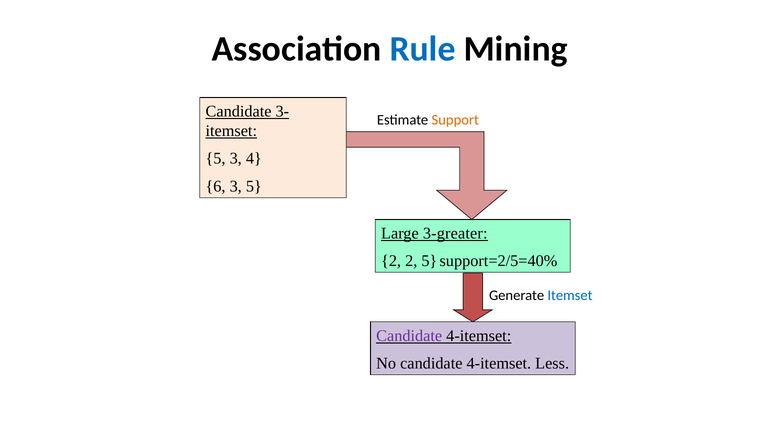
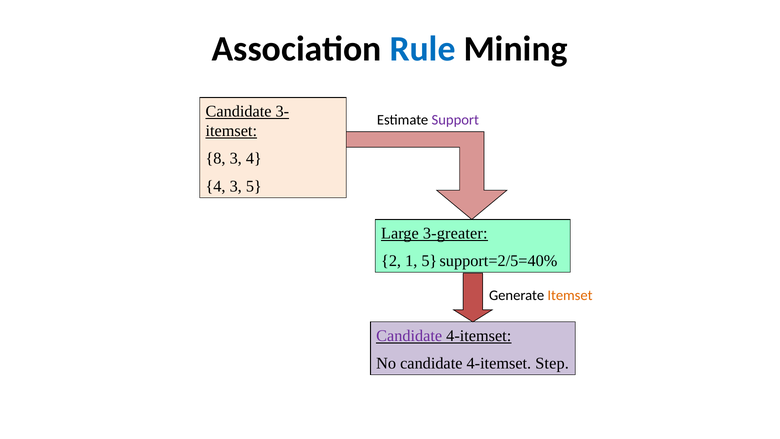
Support colour: orange -> purple (455, 120)
5: 5 -> 8 (216, 158)
6: 6 -> 4 (216, 186)
2 2: 2 -> 1 (411, 261)
Itemset colour: blue -> orange (570, 295)
Less: Less -> Step (552, 363)
